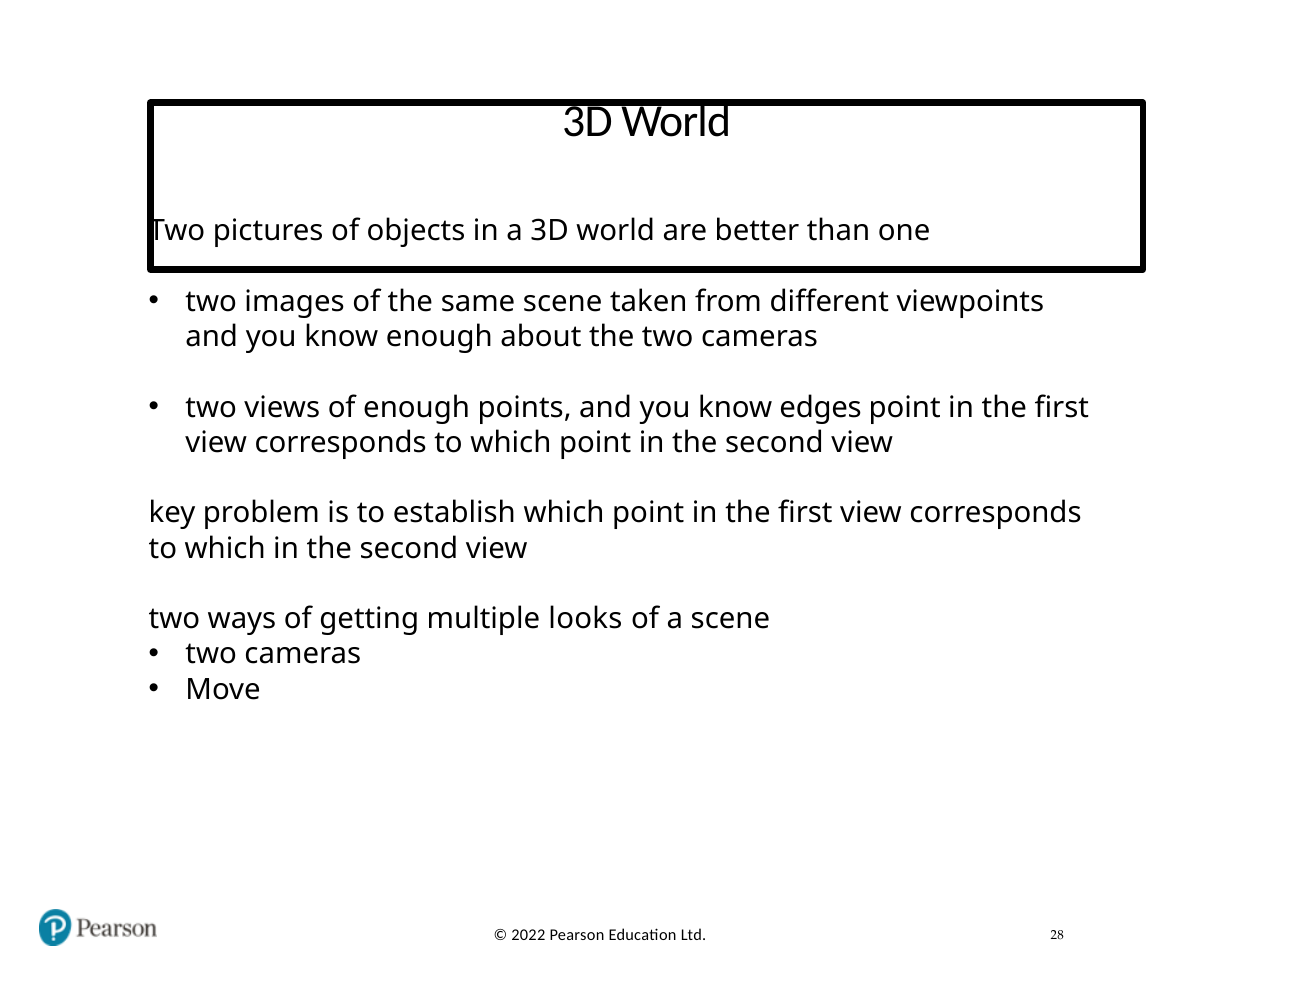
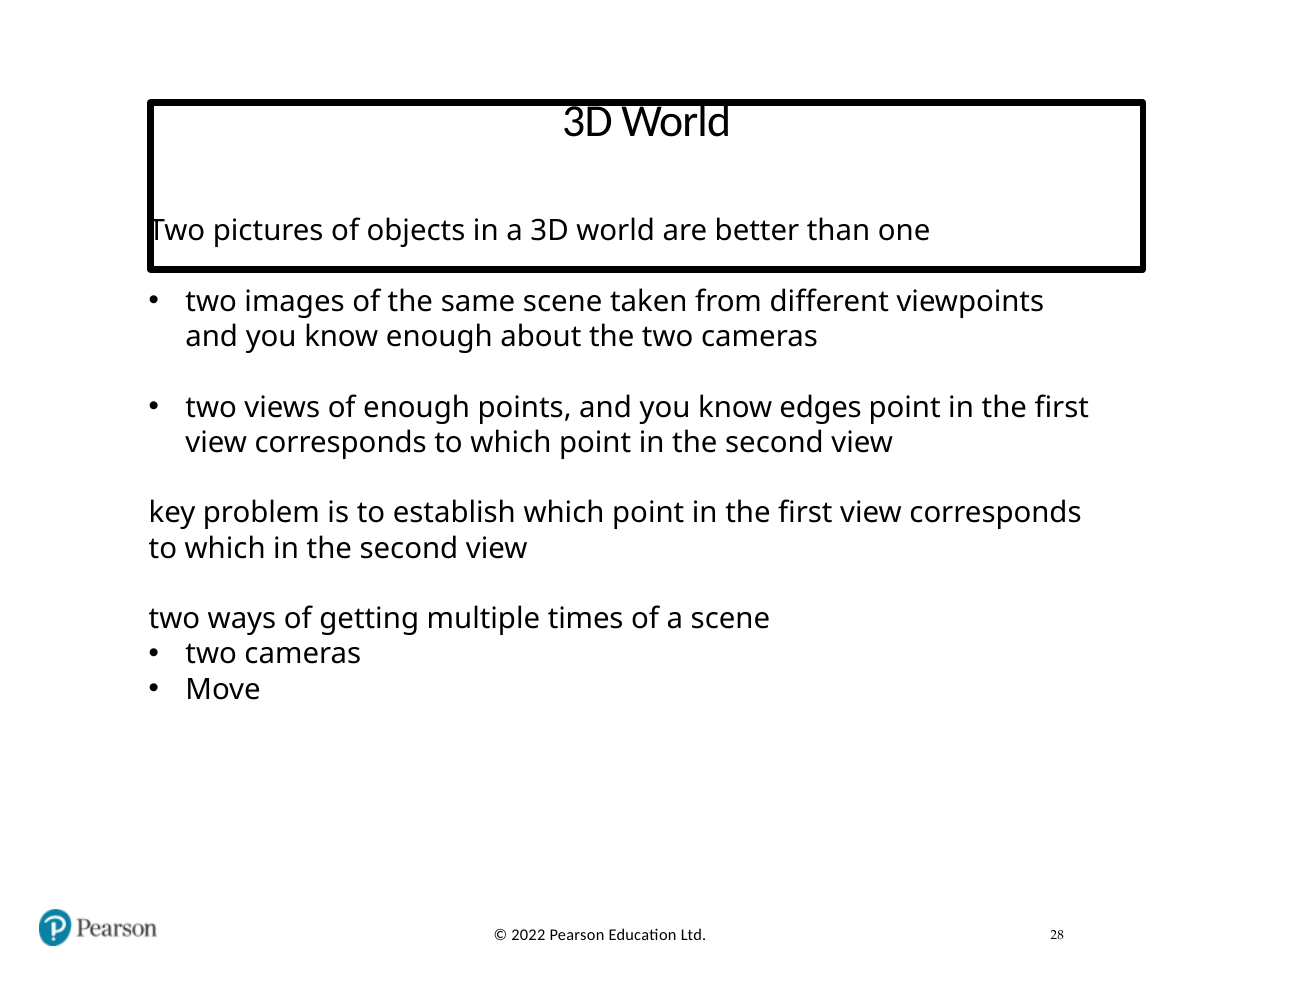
looks: looks -> times (586, 619)
